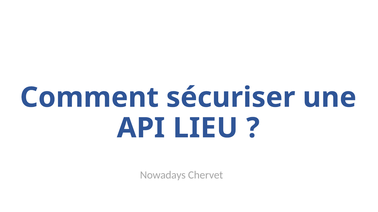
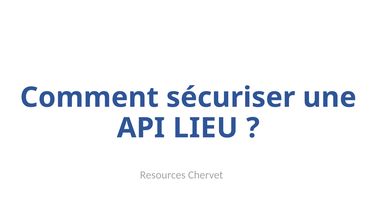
Nowadays: Nowadays -> Resources (163, 176)
